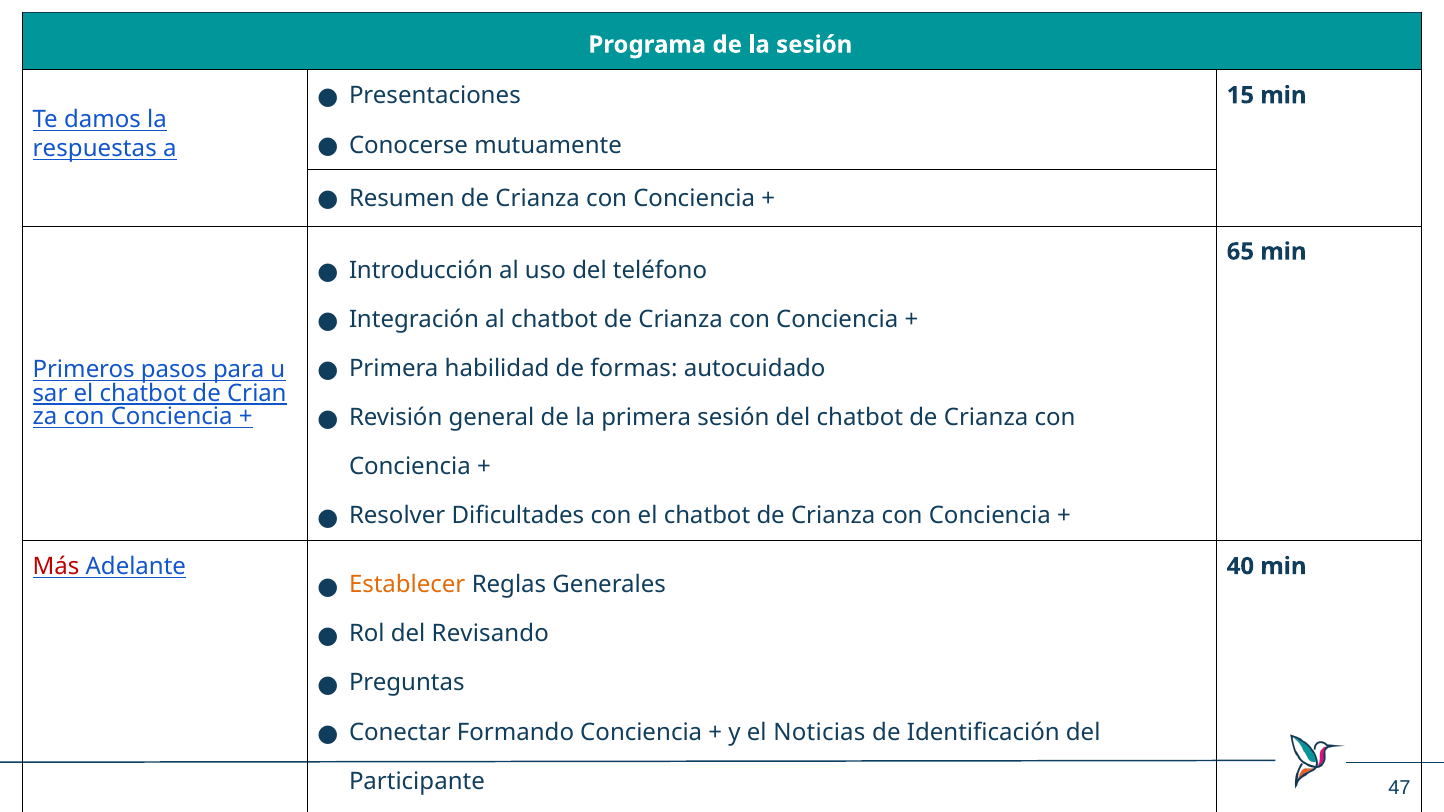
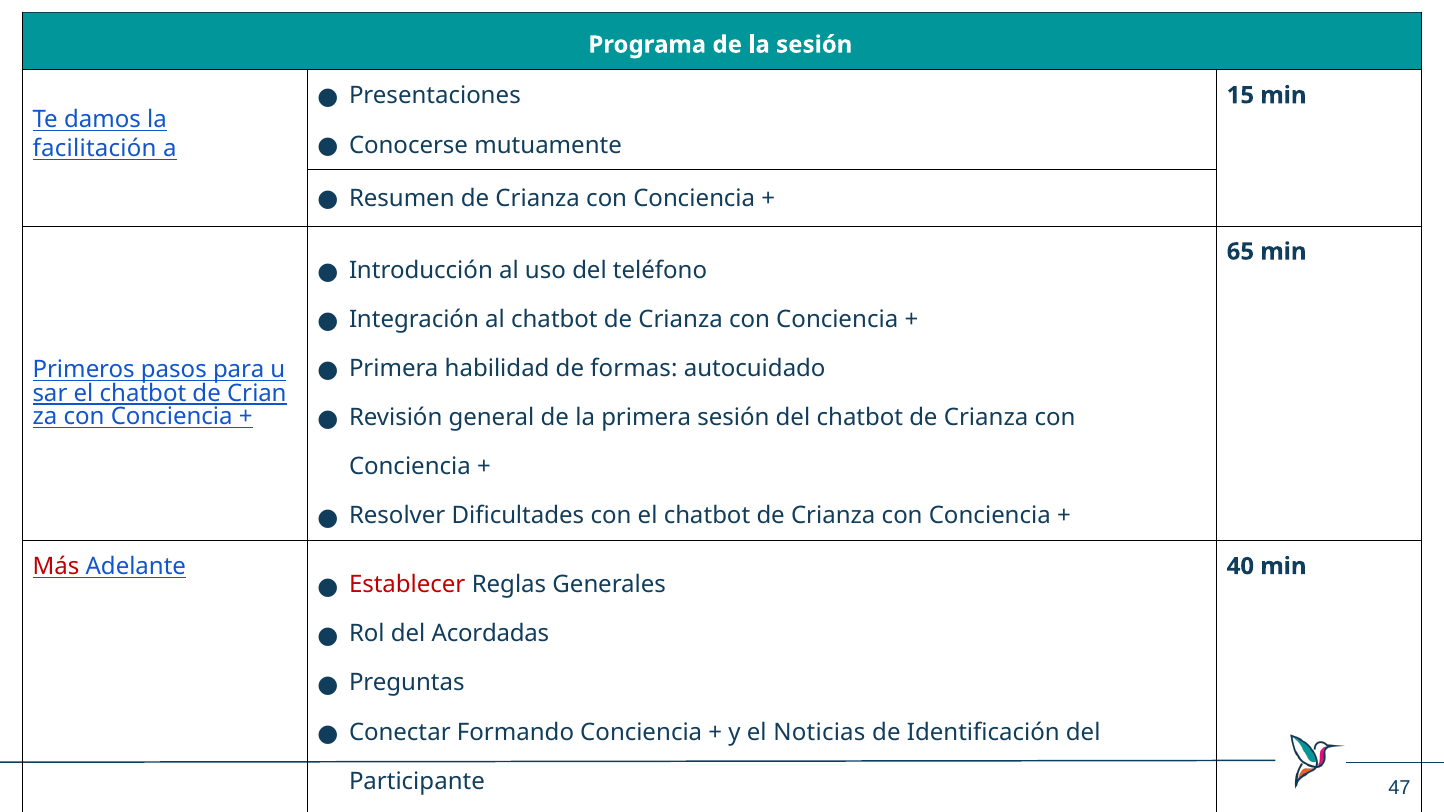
respuestas: respuestas -> facilitación (95, 149)
Establecer colour: orange -> red (407, 585)
Revisando: Revisando -> Acordadas (490, 634)
